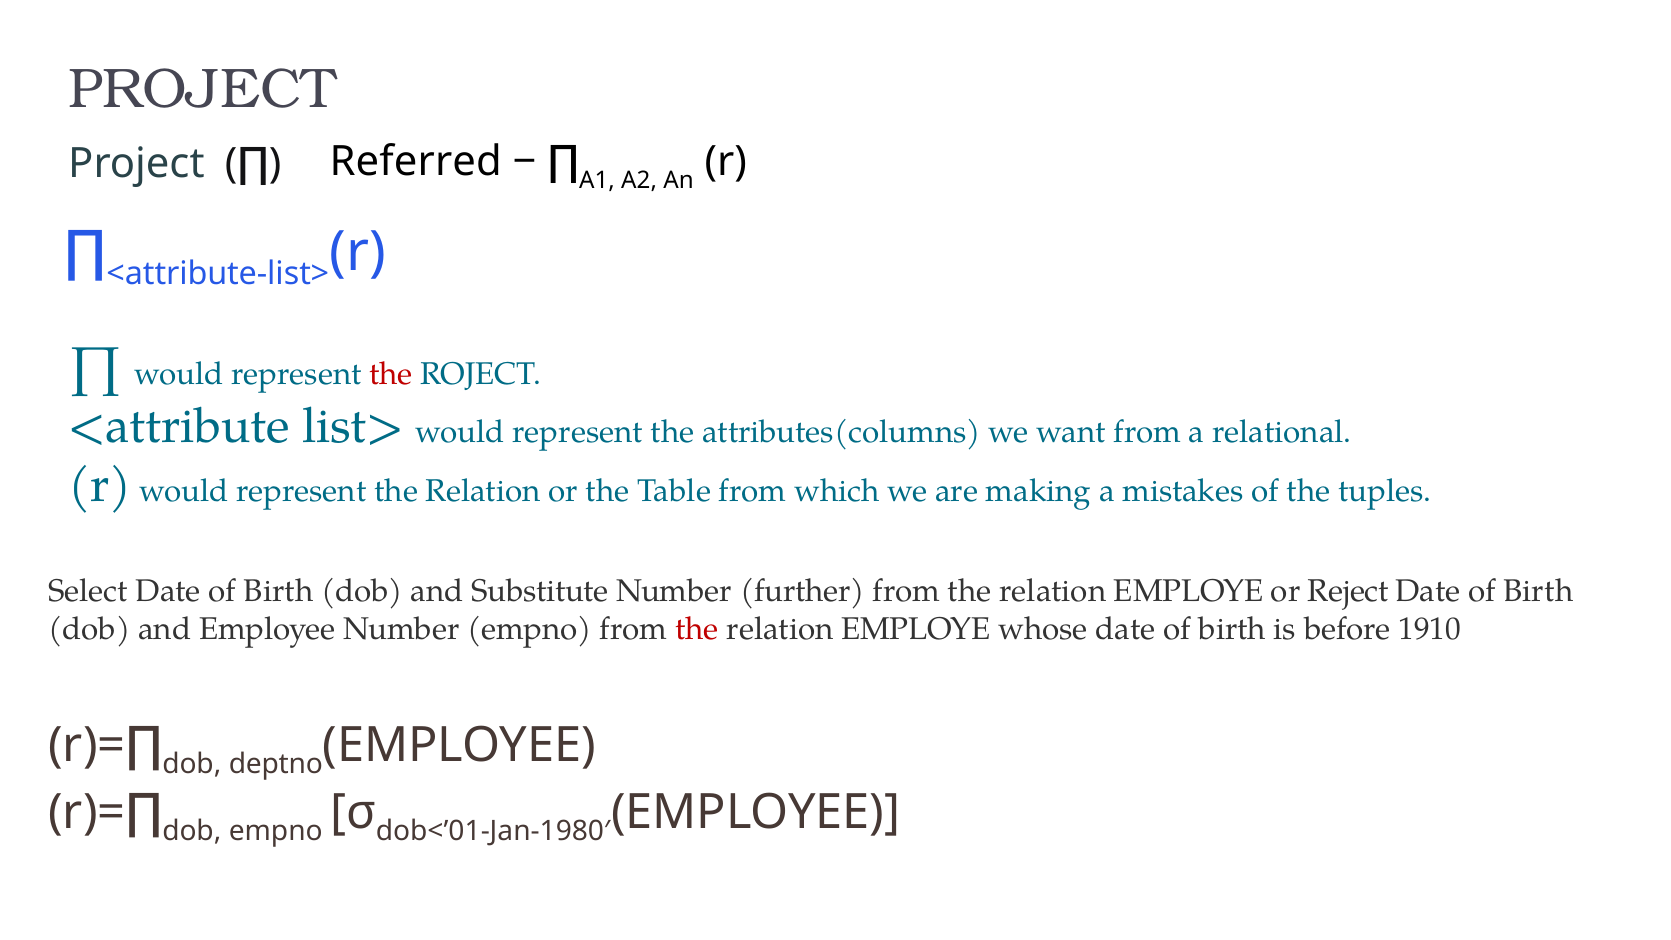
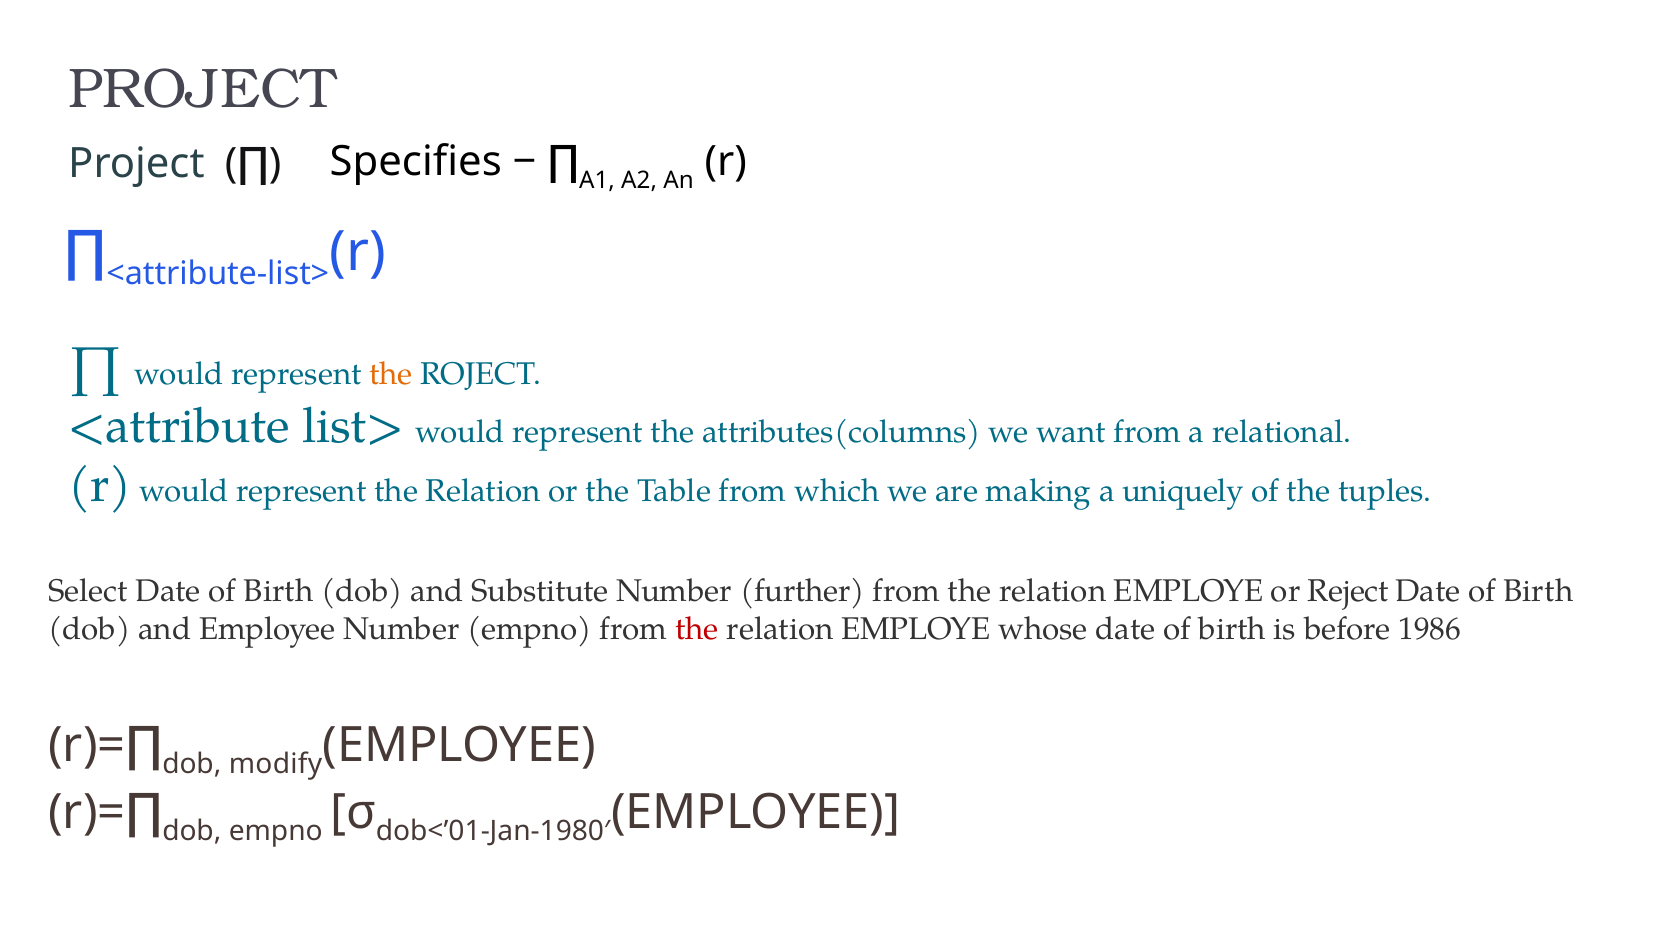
Referred: Referred -> Specifies (416, 162)
the colour: red -> orange (391, 374)
mistakes: mistakes -> uniquely (1183, 491)
1910: 1910 -> 1986 (1430, 629)
deptno: deptno -> modify (276, 765)
